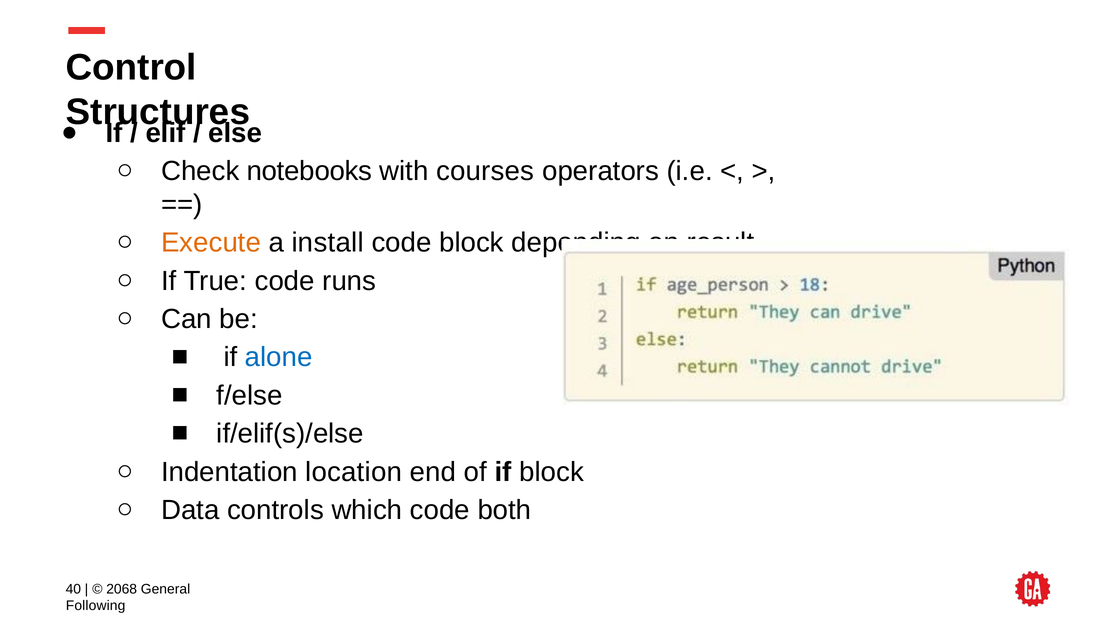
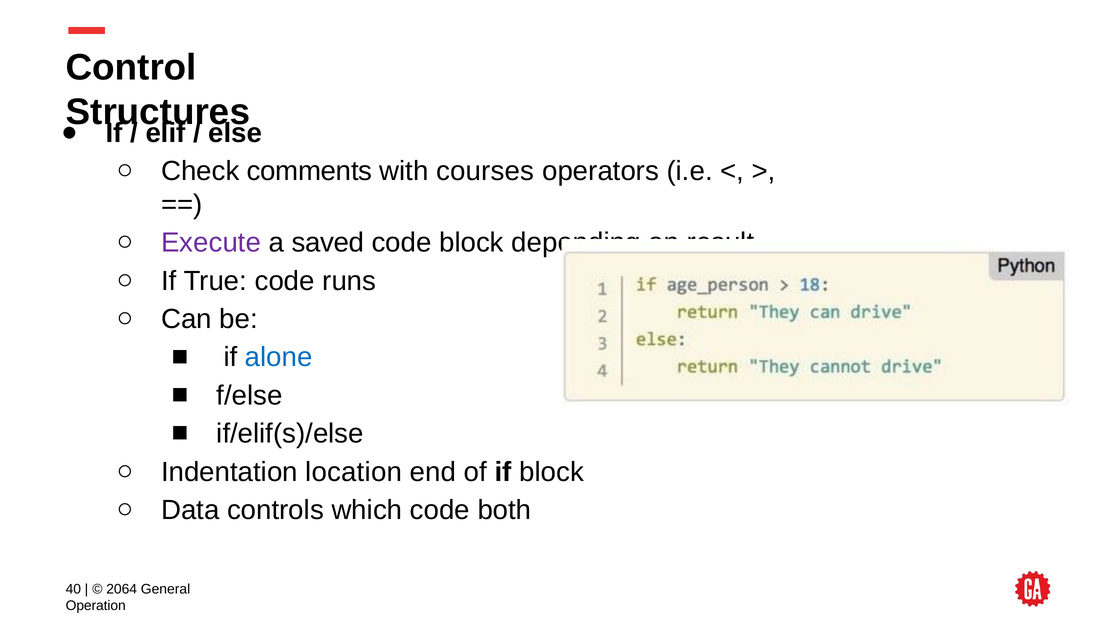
notebooks: notebooks -> comments (309, 171)
Execute colour: orange -> purple (211, 243)
install: install -> saved (328, 243)
2068: 2068 -> 2064 (122, 589)
Following: Following -> Operation (96, 605)
